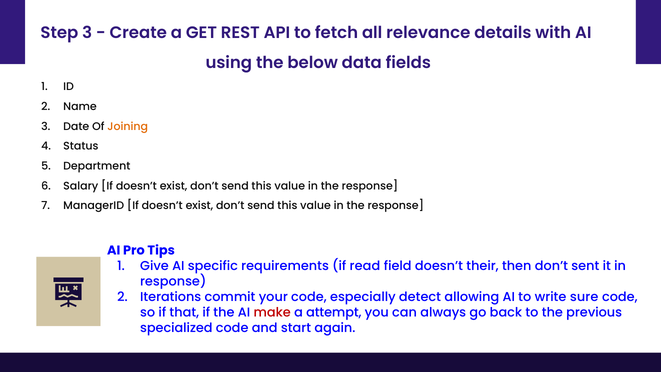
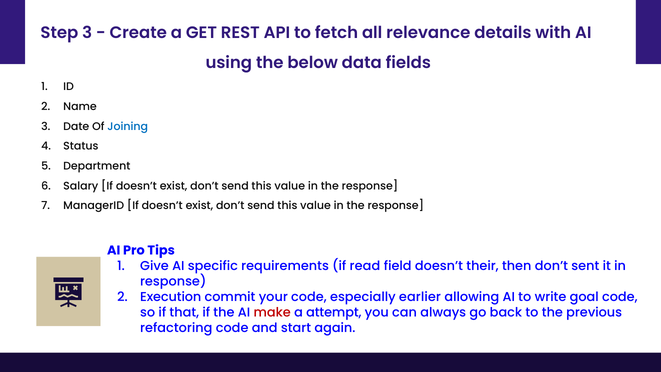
Joining colour: orange -> blue (128, 126)
Iterations: Iterations -> Execution (171, 297)
detect: detect -> earlier (420, 297)
sure: sure -> goal (584, 297)
specialized: specialized -> refactoring (176, 328)
